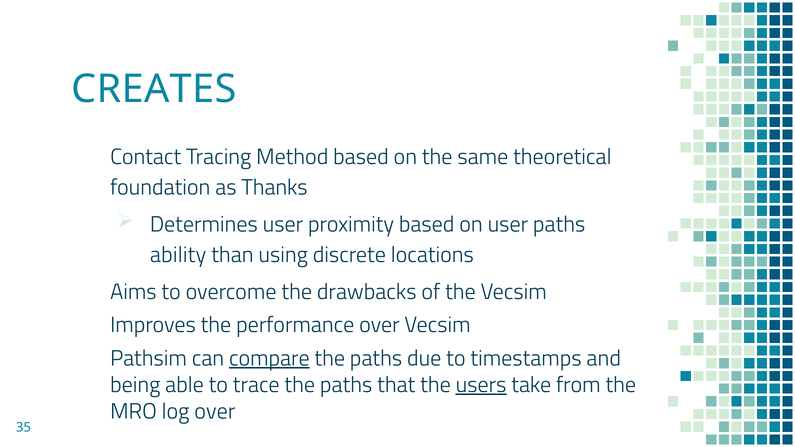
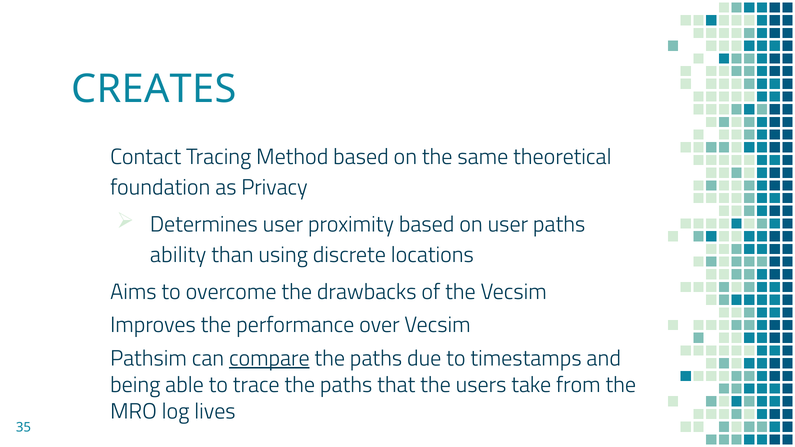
Thanks: Thanks -> Privacy (274, 187)
users underline: present -> none (481, 385)
log over: over -> lives (215, 411)
